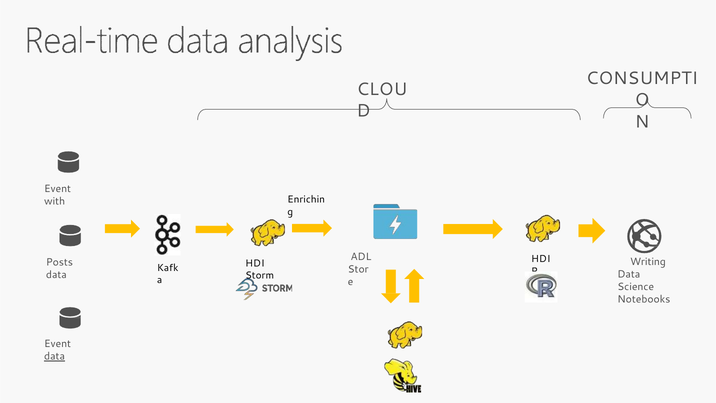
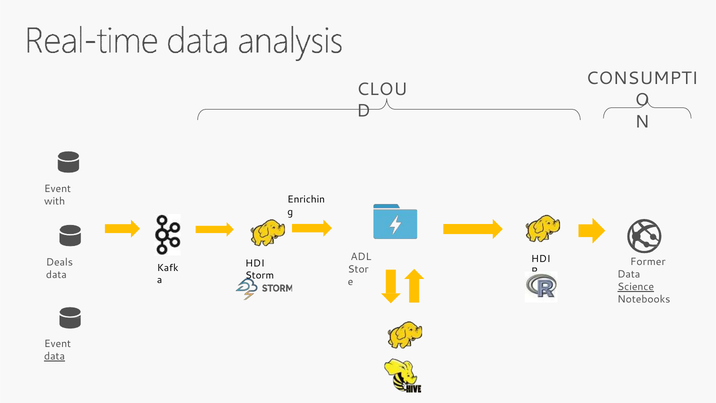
Writing: Writing -> Former (648, 262)
Posts: Posts -> Deals (59, 262)
Science underline: none -> present (636, 287)
